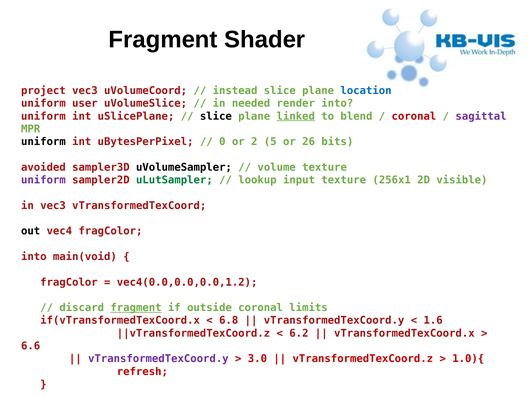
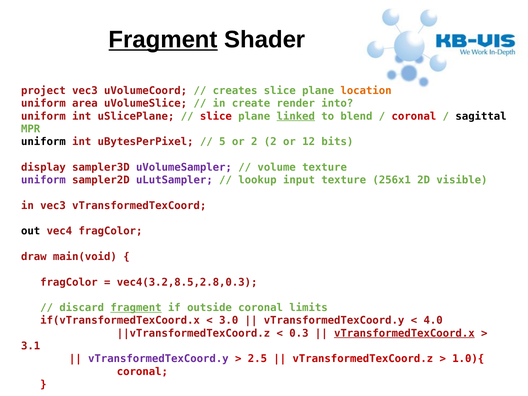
Fragment underline: none -> present (163, 40)
instead: instead -> creates (235, 91)
location colour: blue -> orange (366, 91)
user: user -> area (85, 103)
needed: needed -> create (251, 103)
slice colour: black -> red (216, 116)
sagittal colour: purple -> black (481, 116)
0: 0 -> 5 (222, 142)
2 5: 5 -> 2 (270, 142)
26: 26 -> 12 (309, 142)
avoided: avoided -> display (43, 167)
uVolumeSampler colour: black -> purple (184, 167)
uLutSampler colour: green -> purple (174, 180)
into: into -> draw (34, 257)
vec4(0.0,0.0,0.0,1.2: vec4(0.0,0.0,0.0,1.2 -> vec4(3.2,8.5,2.8,0.3 (187, 282)
6.8: 6.8 -> 3.0 (229, 320)
1.6: 1.6 -> 4.0 (433, 320)
6.2: 6.2 -> 0.3 (299, 333)
vTransformedTexCoord.x underline: none -> present (404, 333)
6.6: 6.6 -> 3.1 (31, 346)
3.0: 3.0 -> 2.5 (257, 359)
refresh: refresh -> coronal (142, 371)
